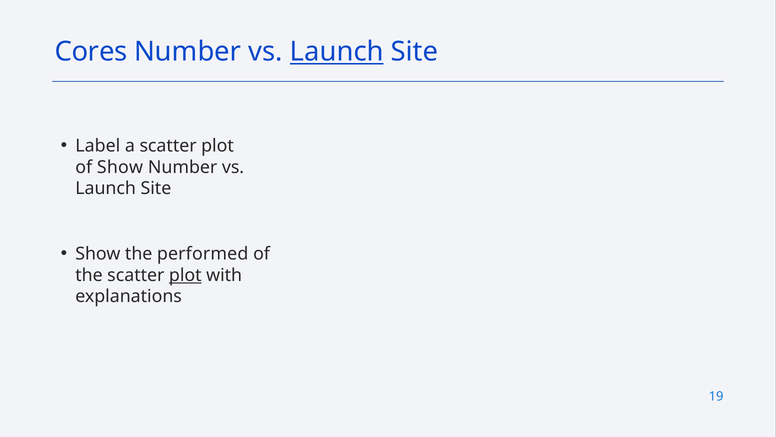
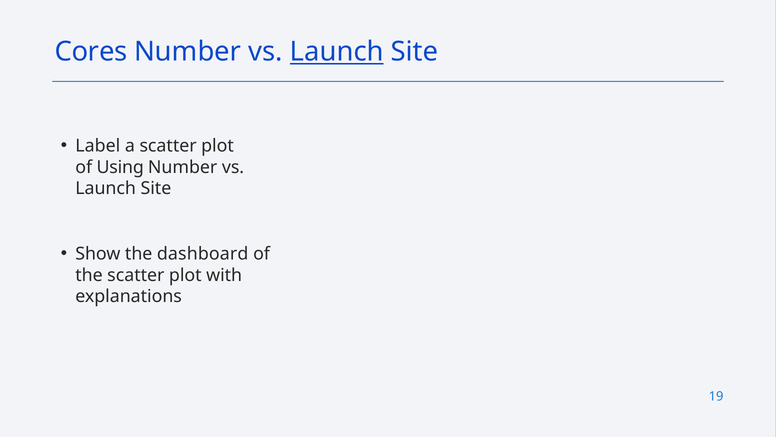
of Show: Show -> Using (120, 167)
performed: performed -> dashboard (203, 254)
plot underline: present -> none (185, 275)
